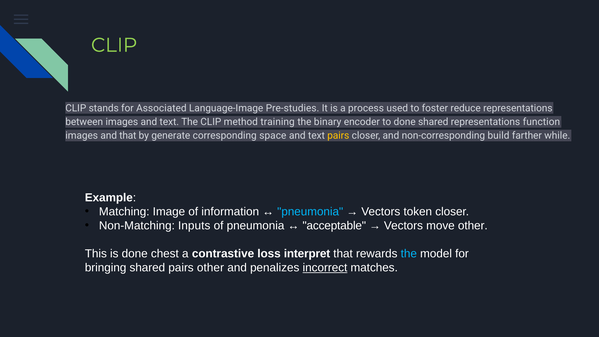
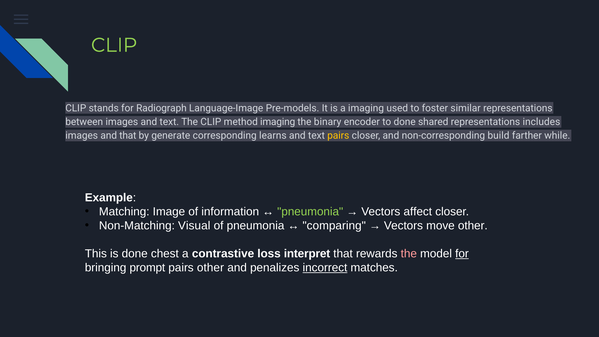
Associated: Associated -> Radiograph (161, 108)
Pre-studies: Pre-studies -> Pre-models (293, 108)
a process: process -> imaging (366, 108)
reduce: reduce -> similar (466, 108)
method training: training -> imaging (278, 122)
function: function -> includes (541, 122)
space: space -> learns (273, 136)
pneumonia colour: light blue -> light green (310, 212)
token: token -> affect (418, 212)
Inputs: Inputs -> Visual (194, 226)
acceptable: acceptable -> comparing (334, 226)
the colour: light blue -> pink (409, 254)
for underline: none -> present (462, 254)
bringing shared: shared -> prompt (147, 268)
